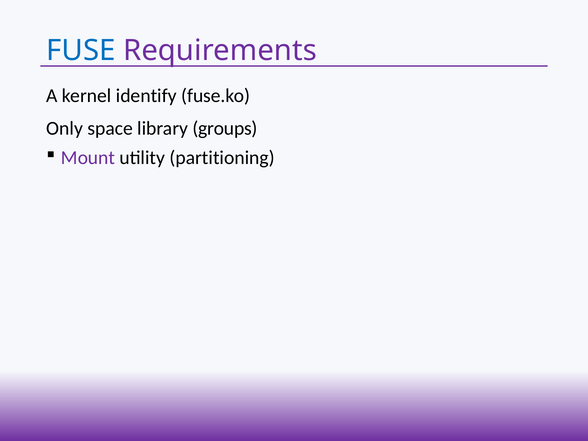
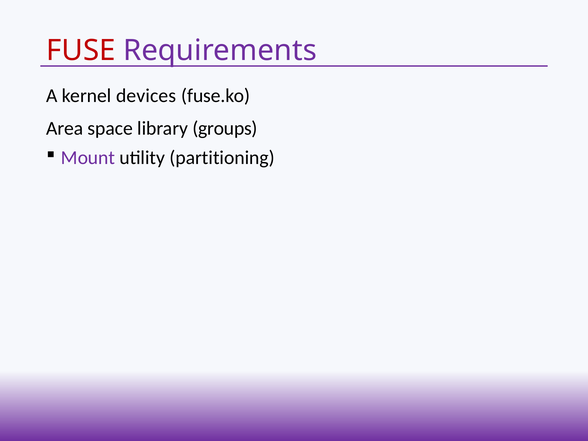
FUSE colour: blue -> red (81, 51)
identify: identify -> devices (146, 96)
Only: Only -> Area (65, 128)
